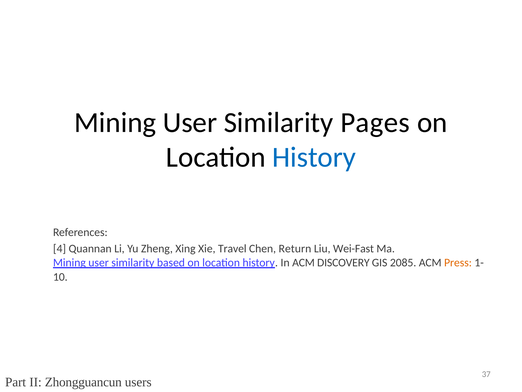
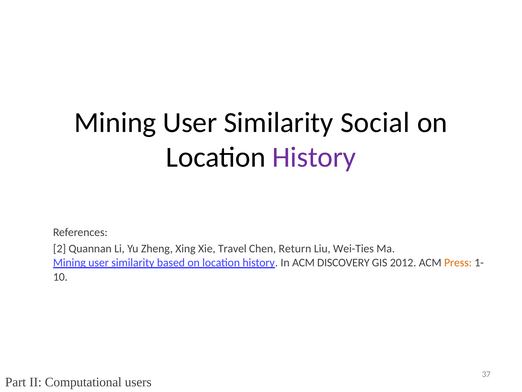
Pages: Pages -> Social (375, 122)
History colour: blue -> purple (314, 157)
4: 4 -> 2 (60, 248)
Wei-Fast: Wei-Fast -> Wei-Ties (353, 248)
2085: 2085 -> 2012 (403, 262)
Zhongguancun: Zhongguancun -> Computational (83, 382)
